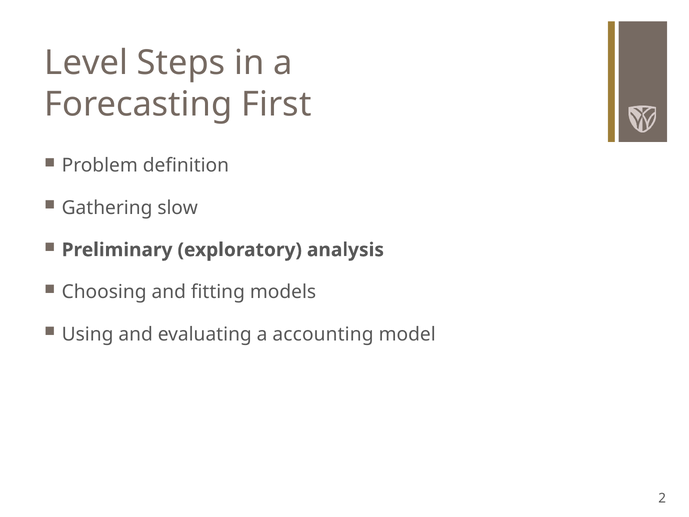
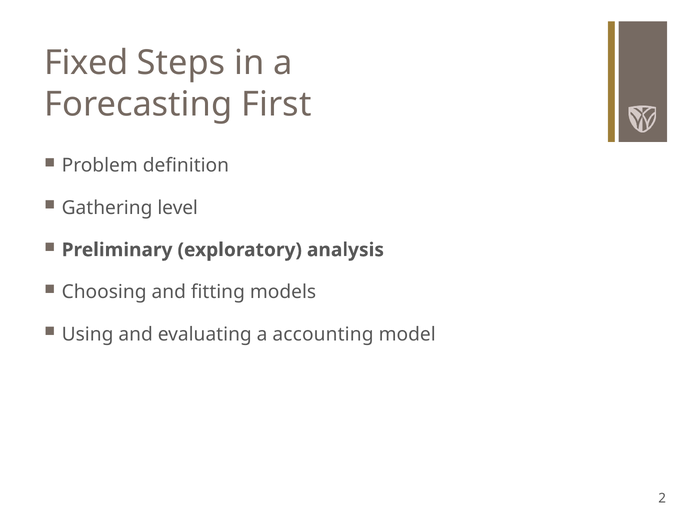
Level: Level -> Fixed (86, 63)
slow: slow -> level (178, 208)
